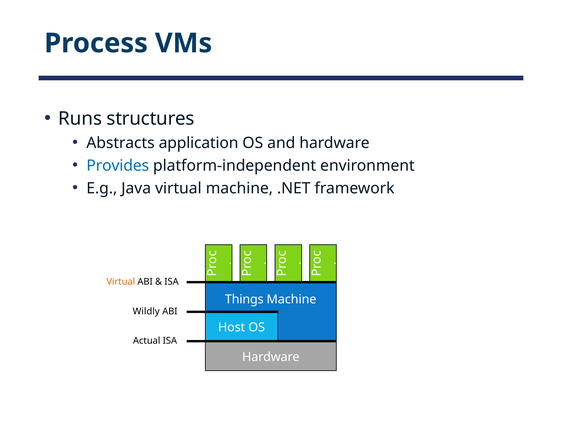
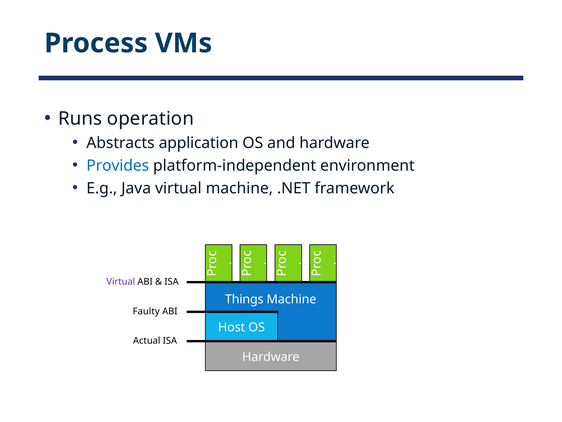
structures: structures -> operation (150, 118)
Virtual colour: orange -> purple (121, 281)
Wildly: Wildly -> Faulty (146, 311)
